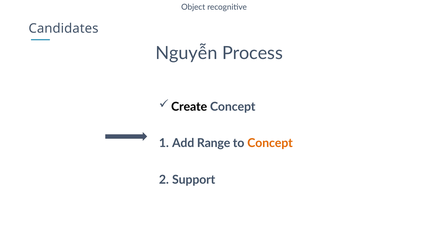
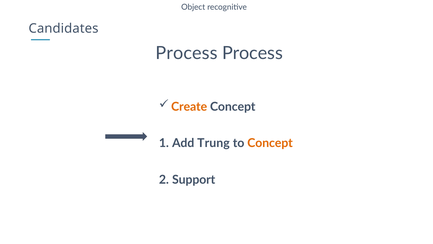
Nguyễn: Nguyễn -> Process (186, 53)
Create colour: black -> orange (189, 107)
Range: Range -> Trung (214, 143)
